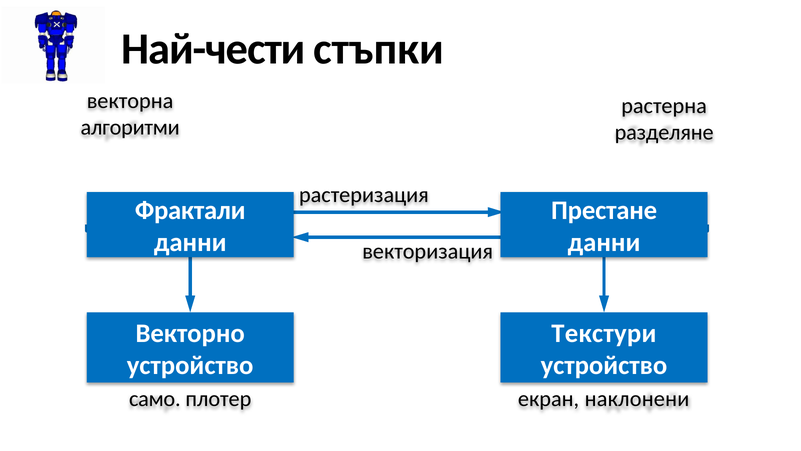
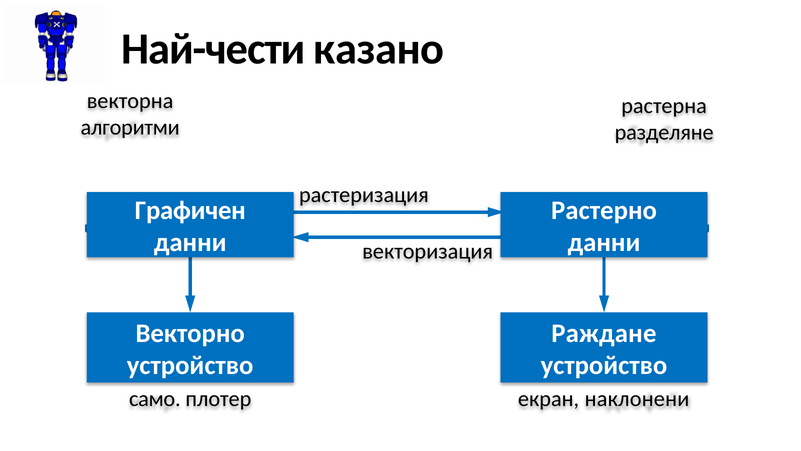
стъпки: стъпки -> казано (379, 49)
Фрактали: Фрактали -> Графичен (190, 210)
Престане: Престане -> Растерно (604, 210)
Текстури: Текстури -> Раждане (604, 333)
